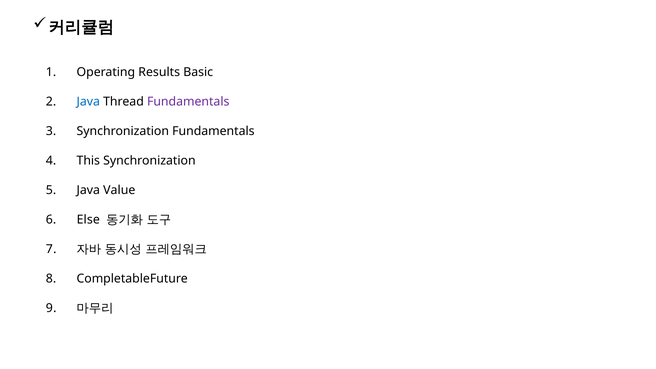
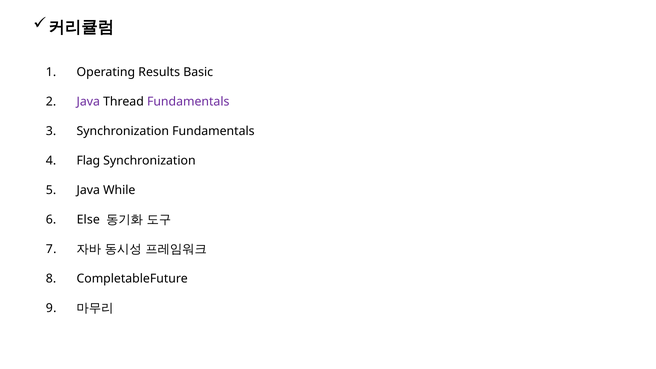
Java colour: blue -> purple (88, 102)
This: This -> Flag (88, 161)
Value: Value -> While (119, 190)
